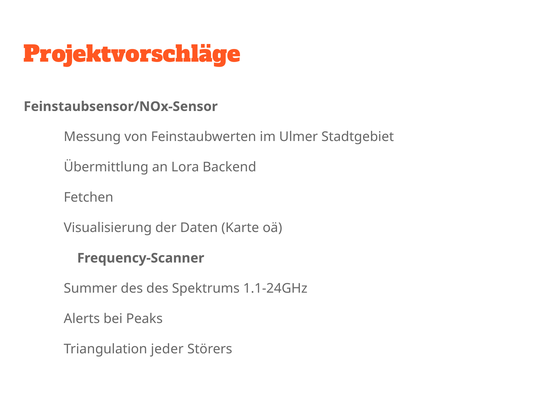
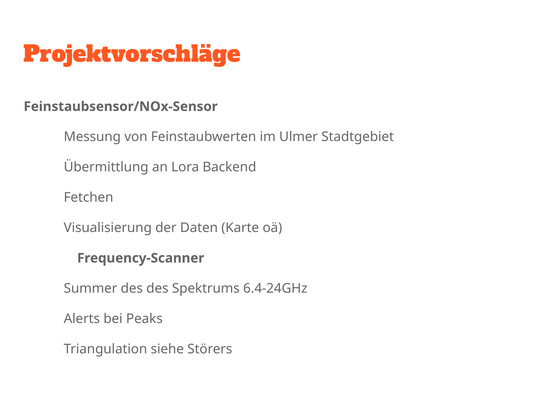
1.1-24GHz: 1.1-24GHz -> 6.4-24GHz (275, 289)
jeder: jeder -> siehe (167, 349)
